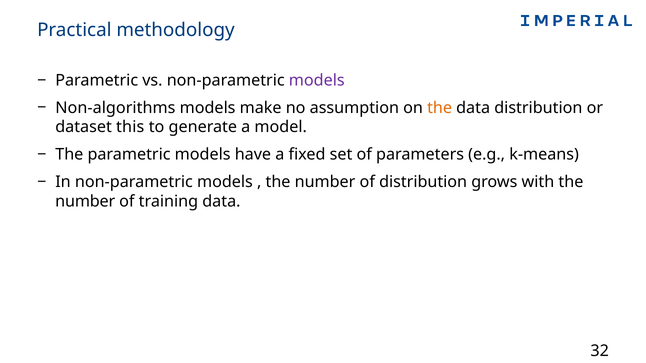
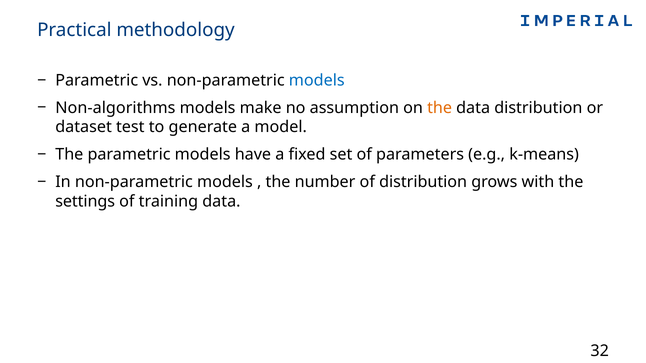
models colour: purple -> blue (317, 80)
this: this -> test (130, 127)
number: number -> settings (85, 202)
